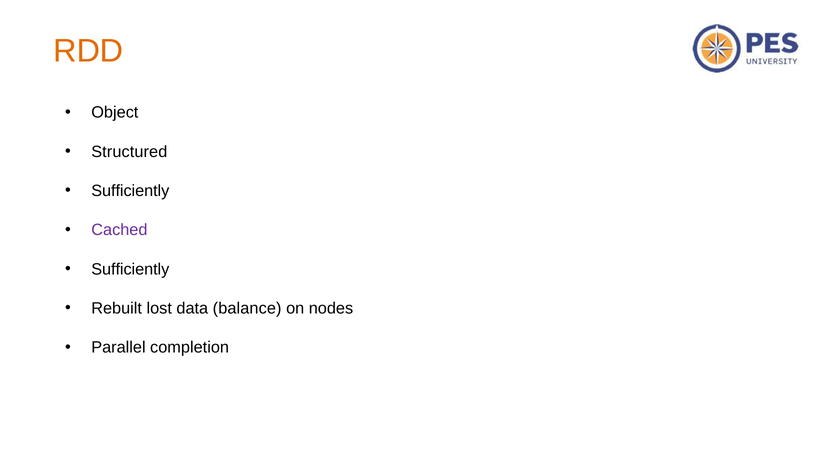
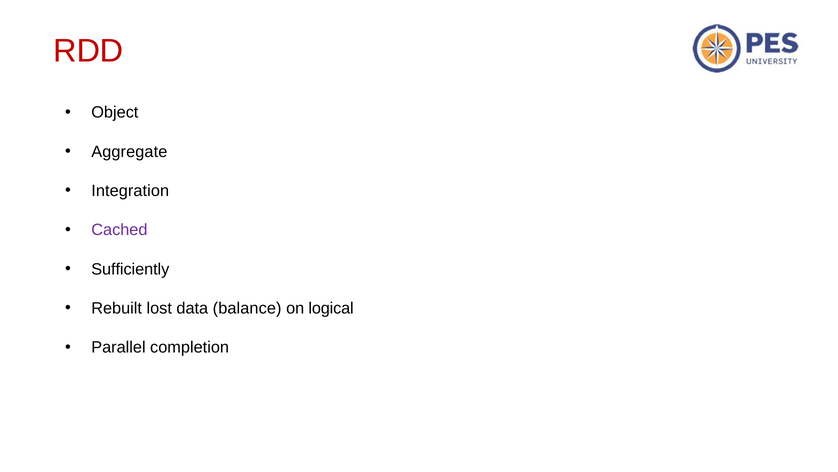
RDD colour: orange -> red (88, 51)
Structured: Structured -> Aggregate (129, 151)
Sufficiently: Sufficiently -> Integration (130, 191)
nodes: nodes -> logical (331, 308)
